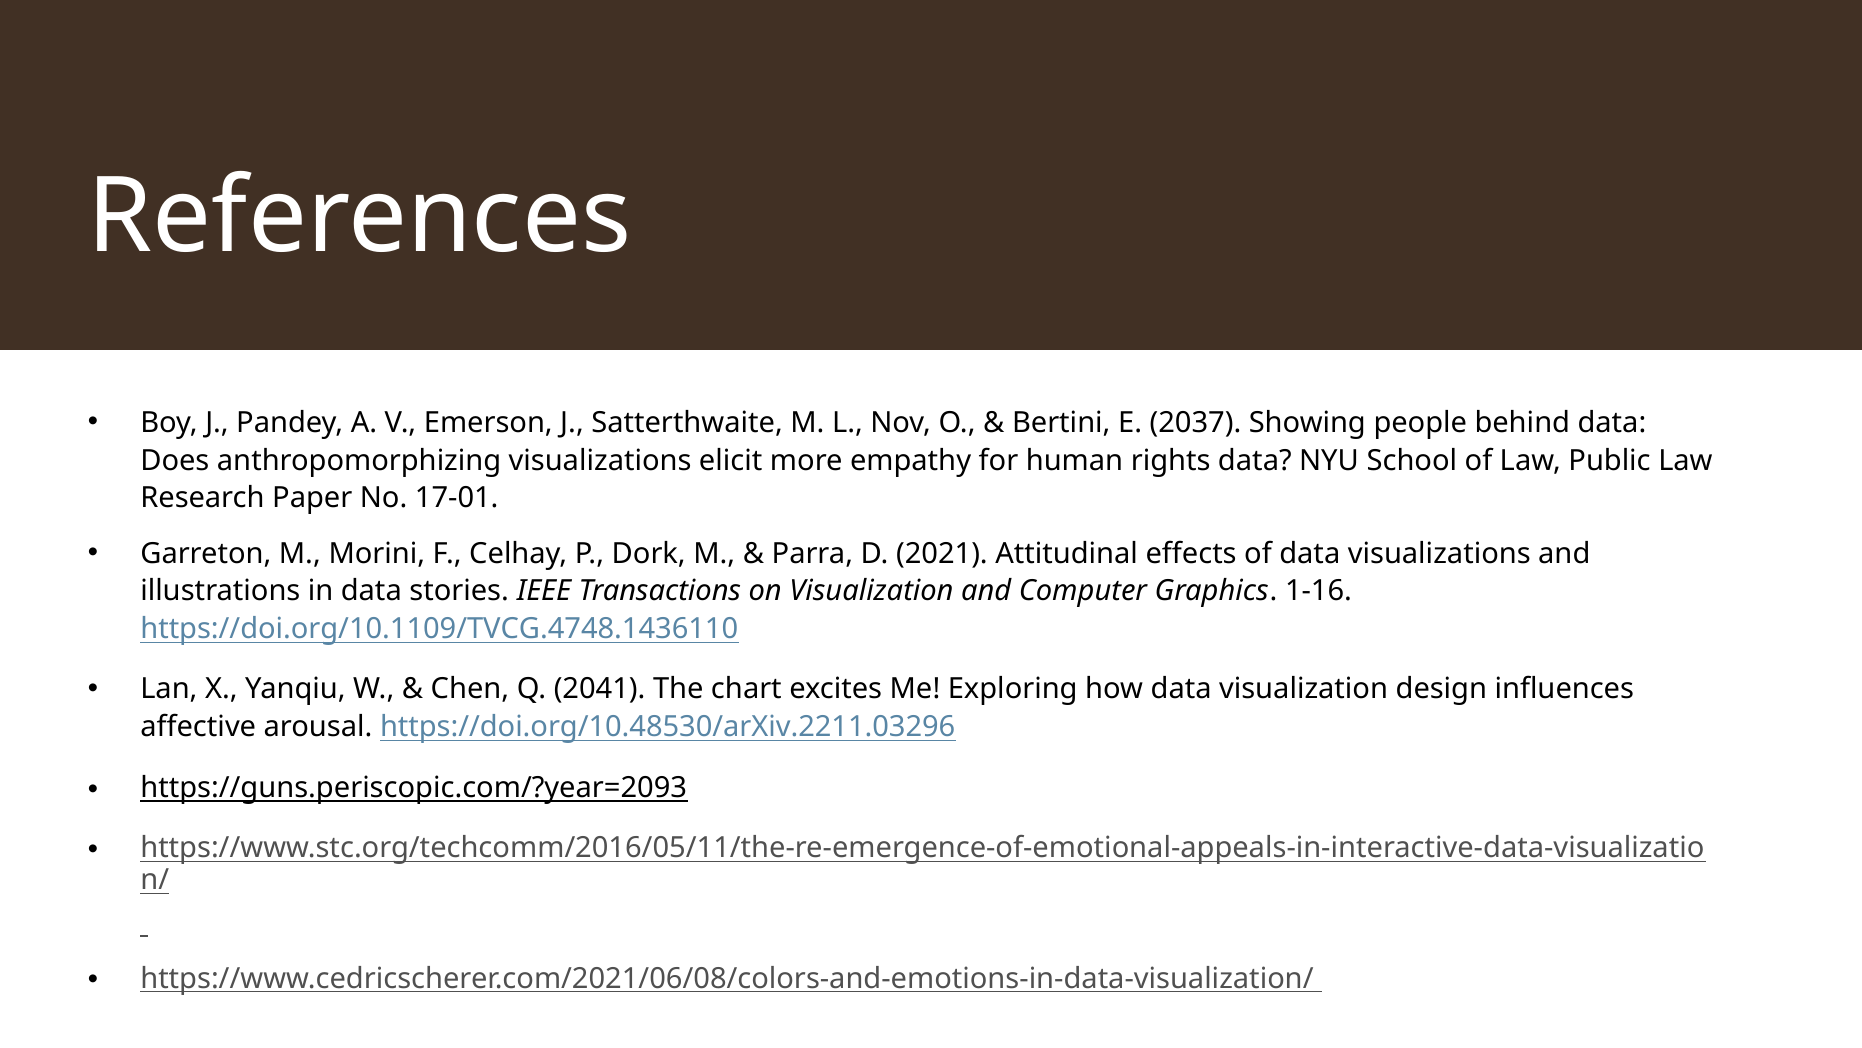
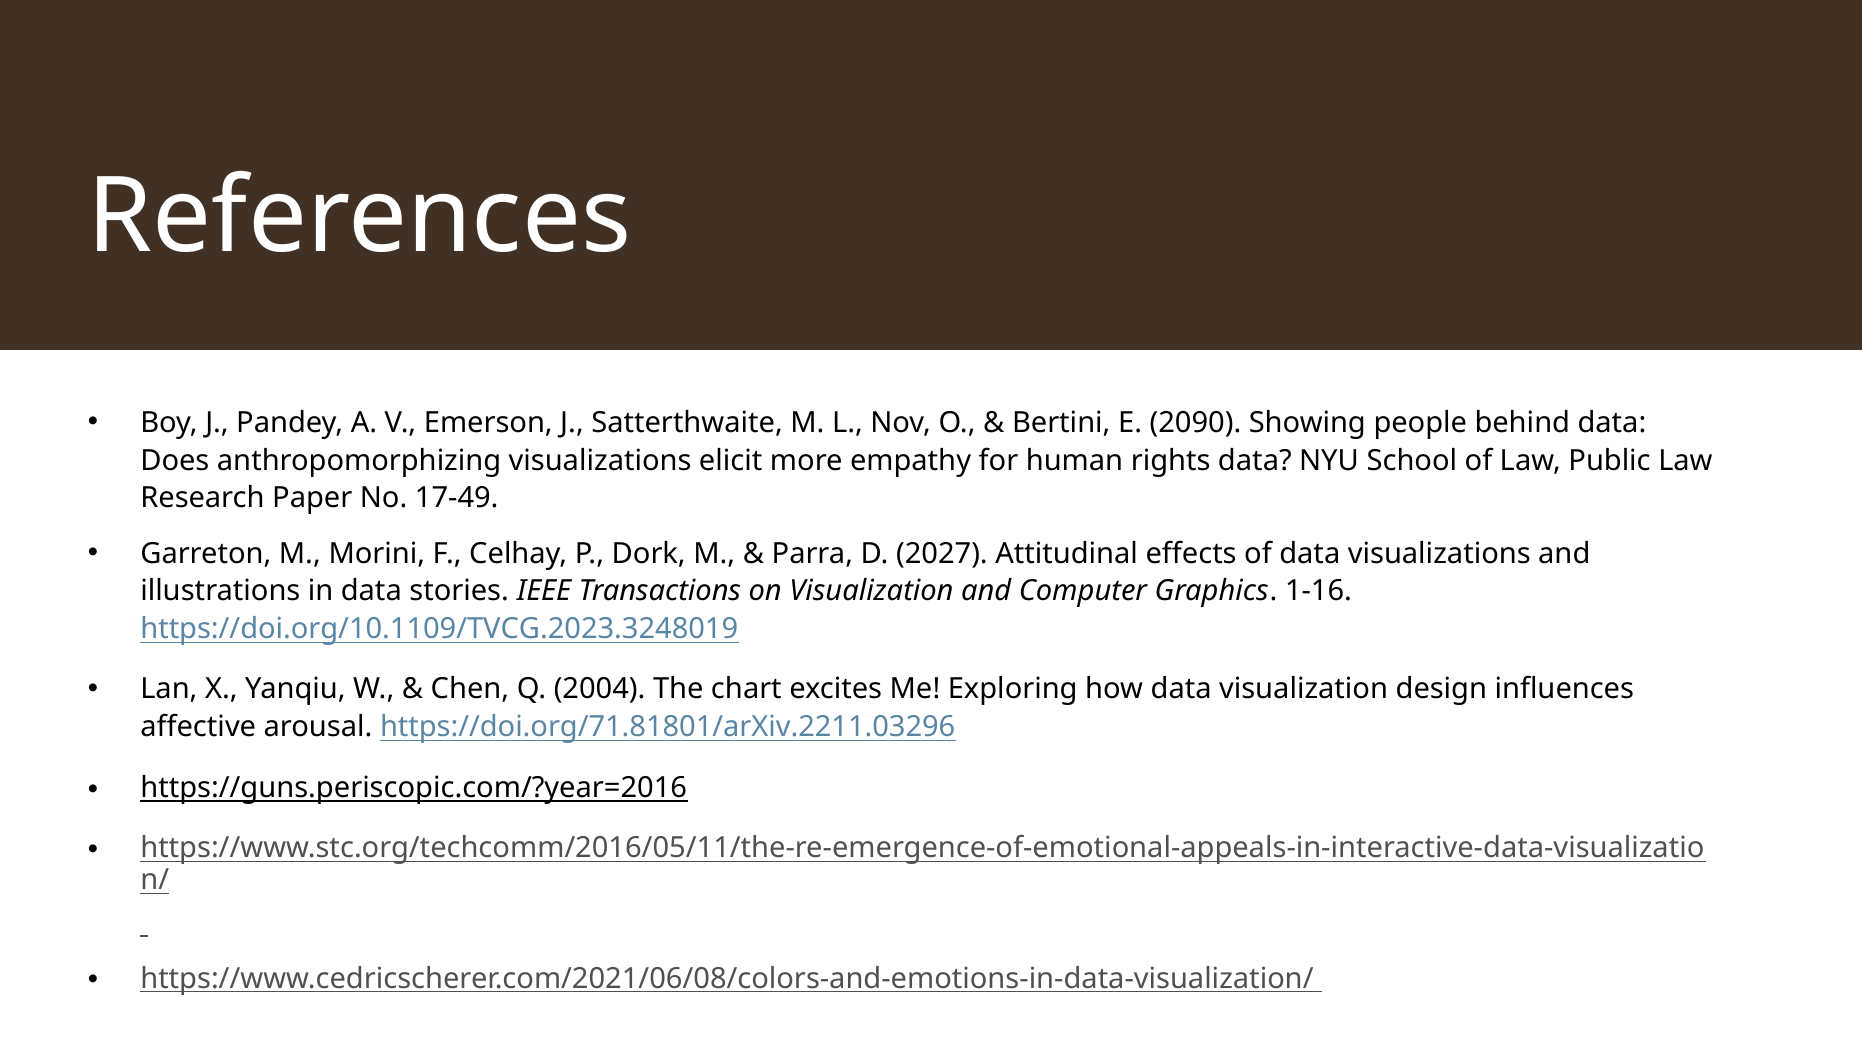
2037: 2037 -> 2090 (1195, 423)
17-01: 17-01 -> 17-49 (457, 498)
2021: 2021 -> 2027 (942, 553)
https://doi.org/10.1109/TVCG.4748.1436110: https://doi.org/10.1109/TVCG.4748.1436110 -> https://doi.org/10.1109/TVCG.2023.3248019 (439, 629)
2041: 2041 -> 2004 (600, 689)
https://doi.org/10.48530/arXiv.2211.03296: https://doi.org/10.48530/arXiv.2211.03296 -> https://doi.org/71.81801/arXiv.2211.03296 (668, 727)
https://guns.periscopic.com/?year=2093: https://guns.periscopic.com/?year=2093 -> https://guns.periscopic.com/?year=2016 (414, 787)
